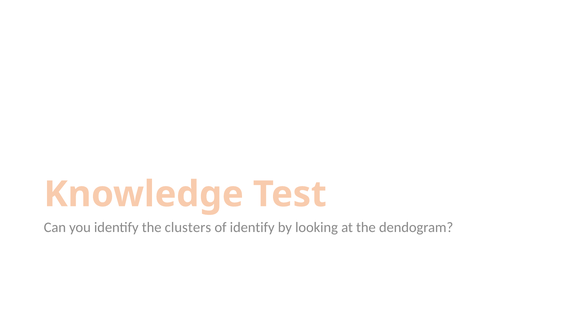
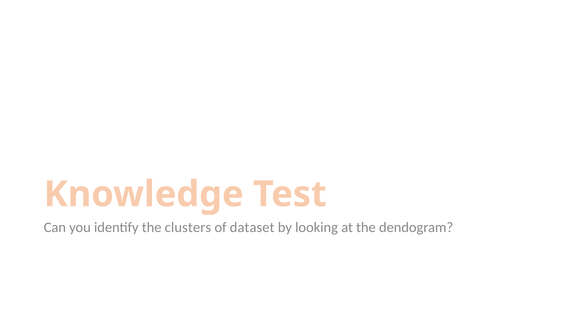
of identify: identify -> dataset (252, 227)
